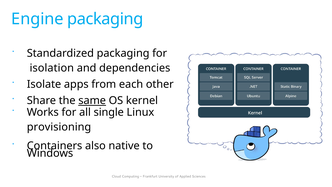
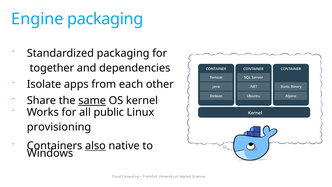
isolation: isolation -> together (52, 68)
single: single -> public (109, 112)
also underline: none -> present (95, 146)
